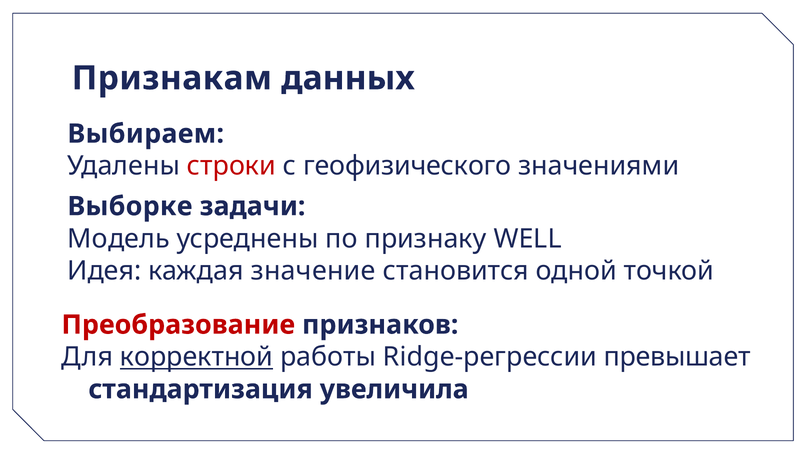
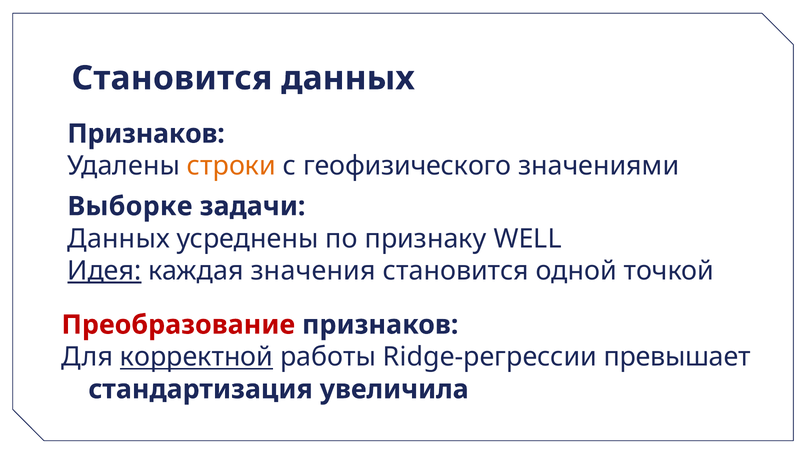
Признакам: Признакам -> Становится (172, 78)
Выбираем: Выбираем -> Признаков (146, 134)
строки colour: red -> orange (231, 166)
Модель: Модель -> Данных (119, 238)
Идея underline: none -> present (104, 271)
значение: значение -> значения (313, 271)
